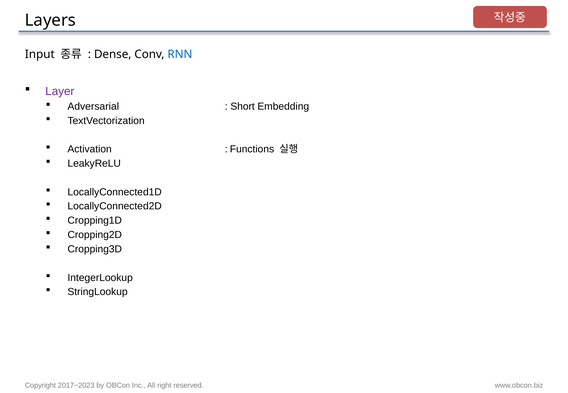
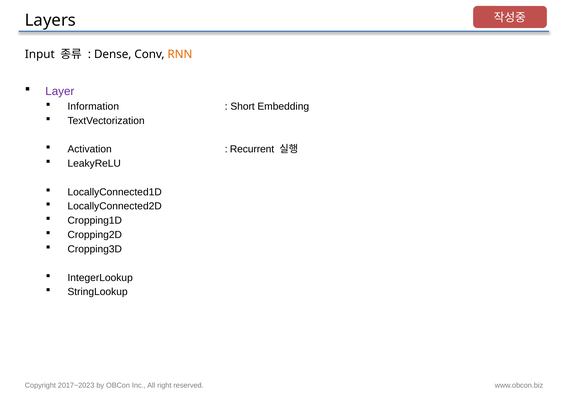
RNN colour: blue -> orange (180, 54)
Adversarial: Adversarial -> Information (93, 106)
Functions: Functions -> Recurrent (252, 149)
